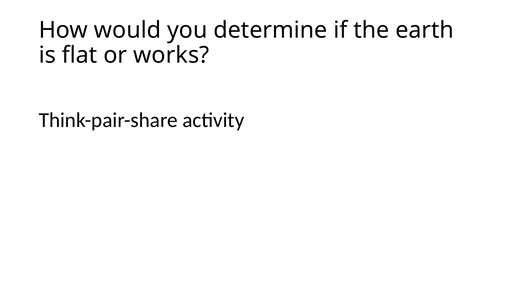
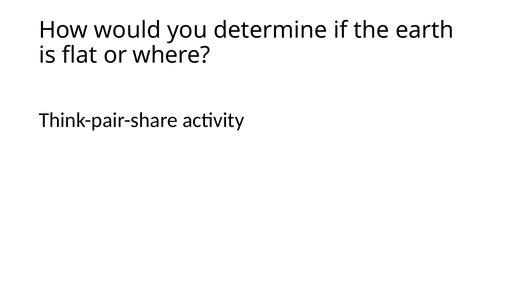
works: works -> where (171, 55)
